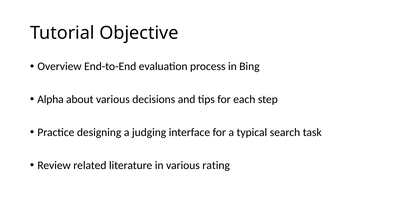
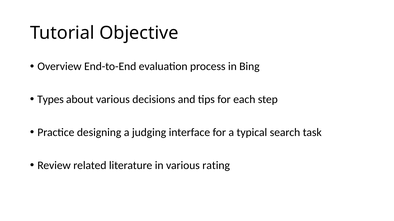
Alpha: Alpha -> Types (50, 100)
